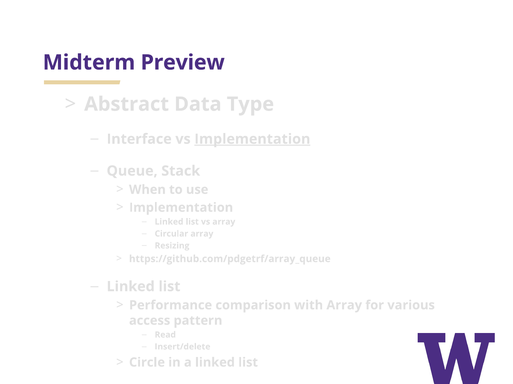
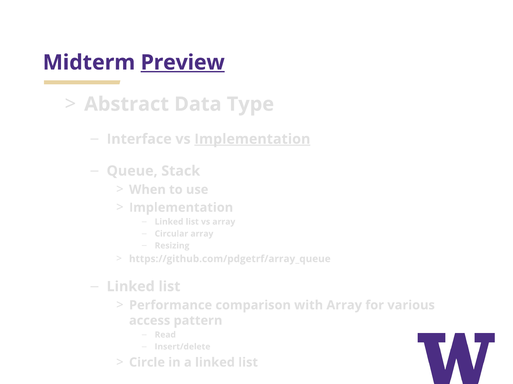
Preview underline: none -> present (183, 63)
